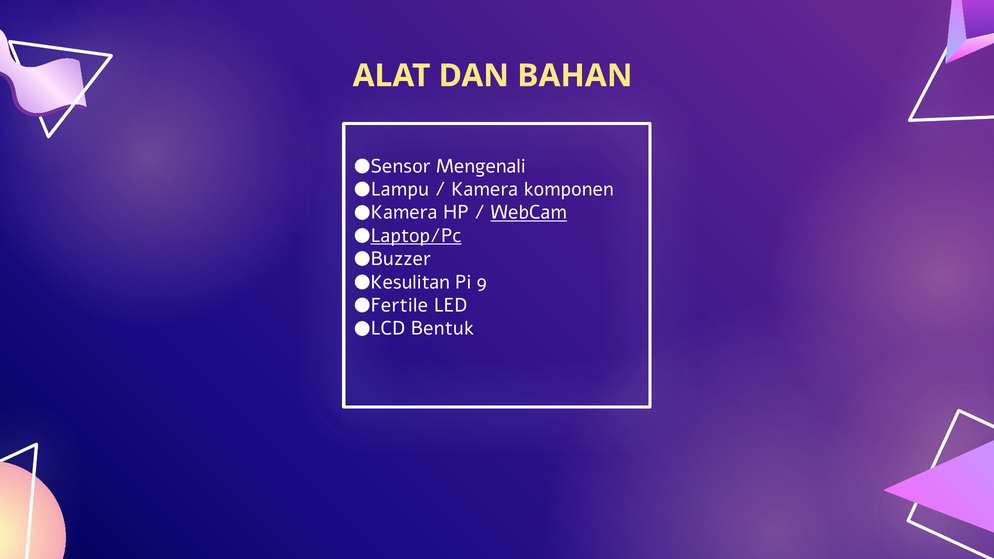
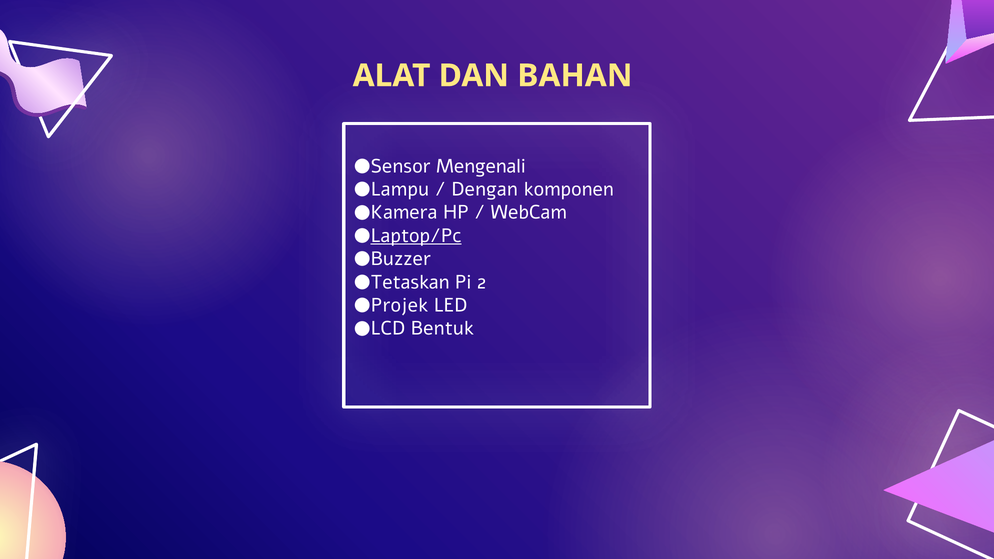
Kamera: Kamera -> Dengan (485, 189)
WebCam underline: present -> none (529, 213)
Kesulitan: Kesulitan -> Tetaskan (410, 282)
9: 9 -> 2 (482, 282)
Fertile: Fertile -> Projek (399, 305)
